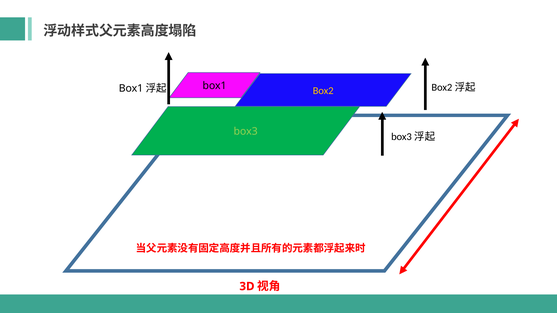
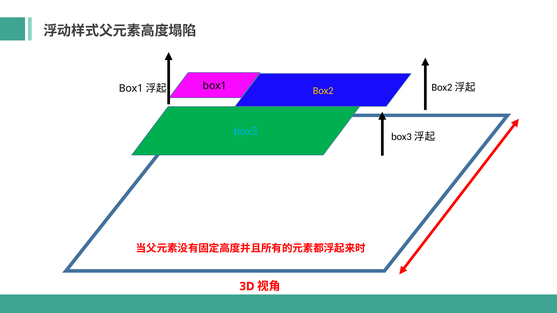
box3 colour: light green -> light blue (246, 132)
